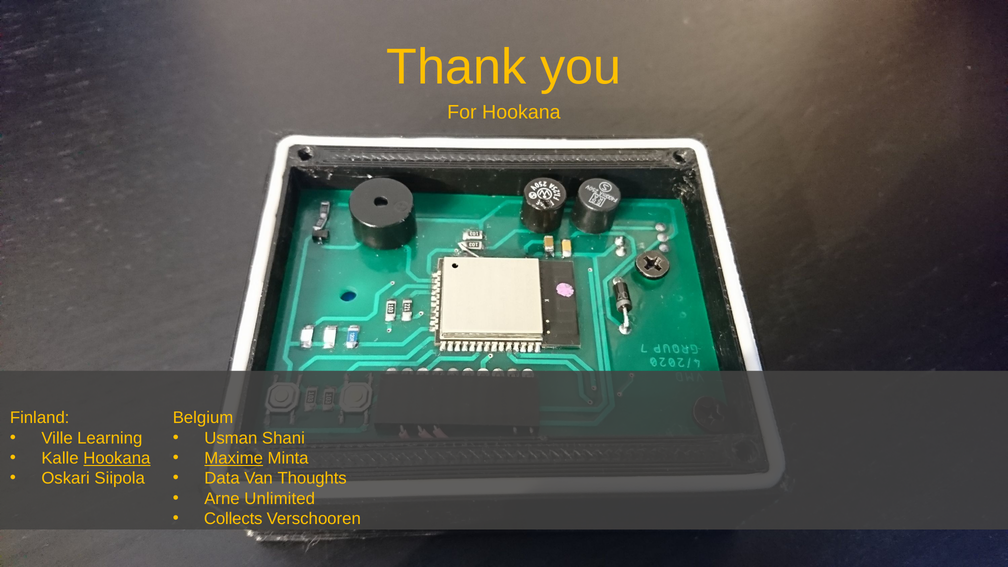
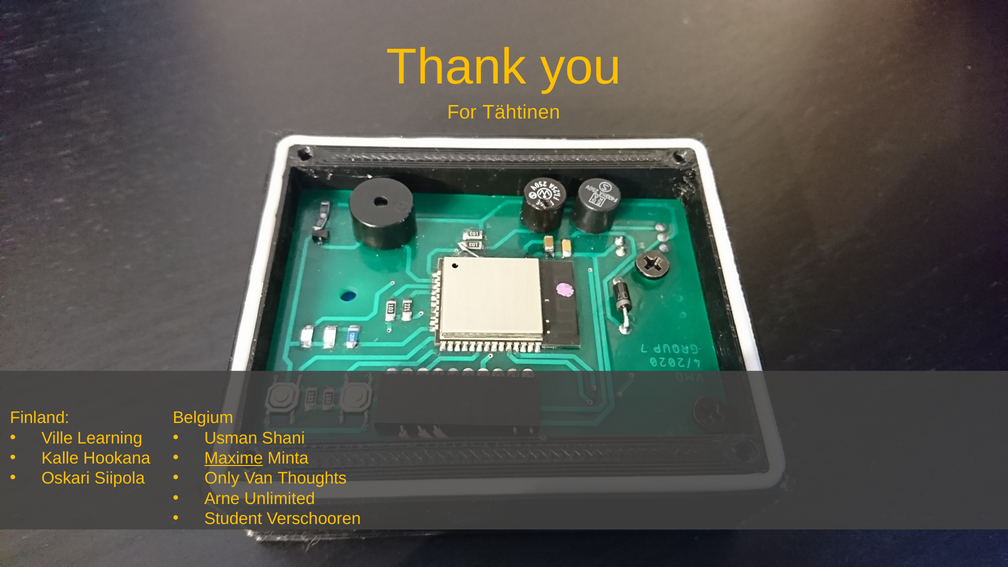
For Hookana: Hookana -> Tähtinen (521, 112)
Hookana underline: present -> none (117, 458)
Data: Data -> Only (222, 478)
Collects: Collects -> Student (233, 519)
